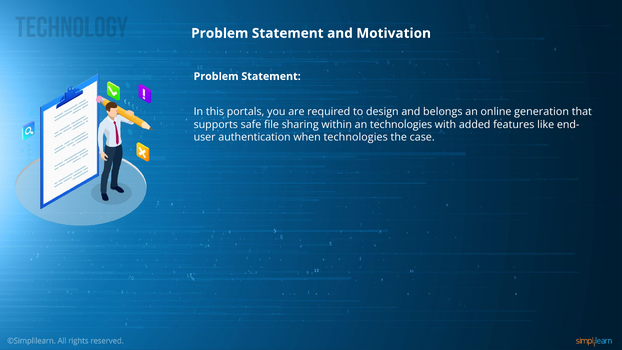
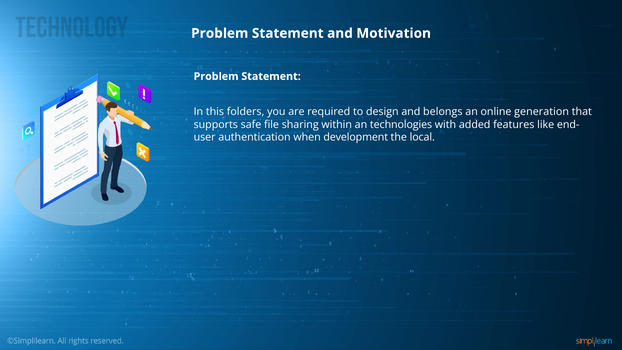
portals: portals -> folders (246, 112)
when technologies: technologies -> development (356, 137)
case: case -> local (422, 137)
